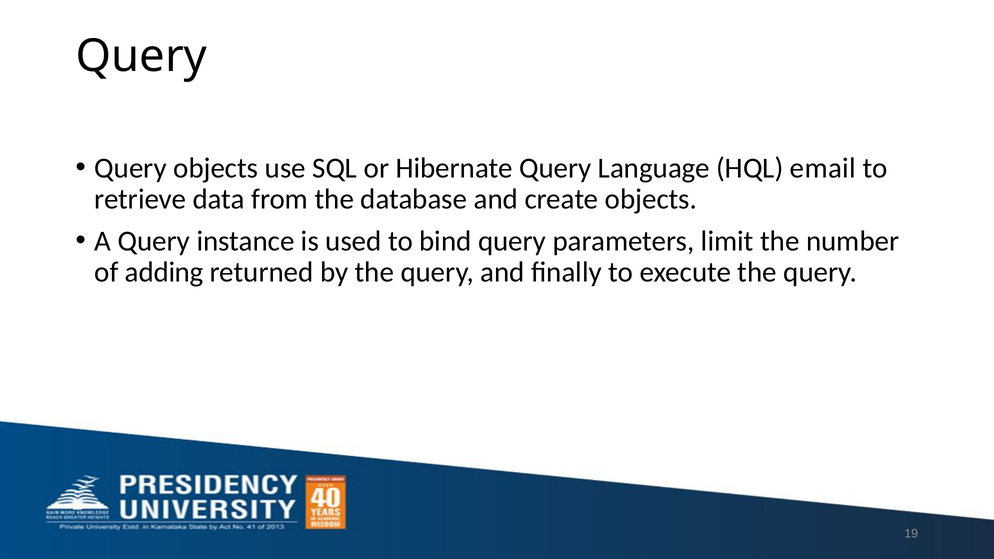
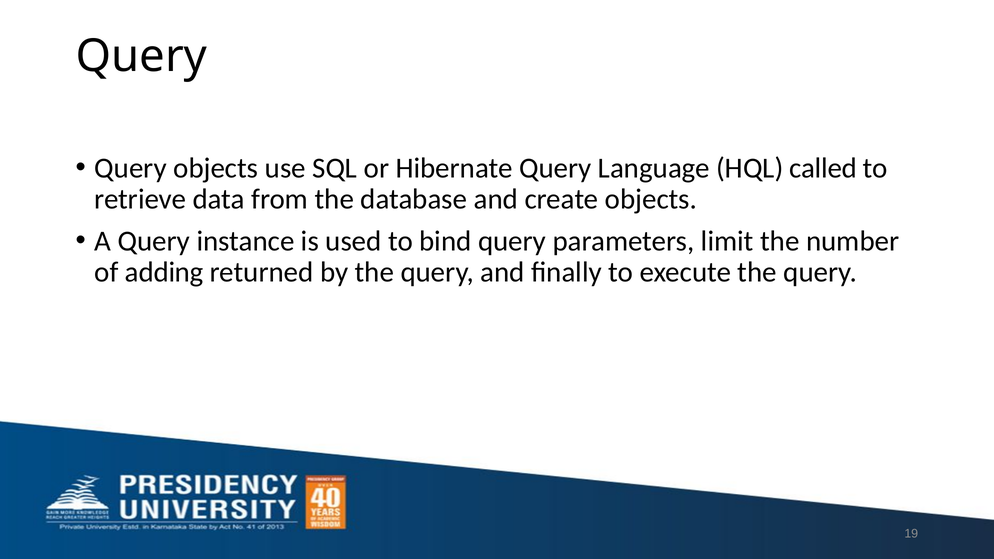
email: email -> called (823, 168)
